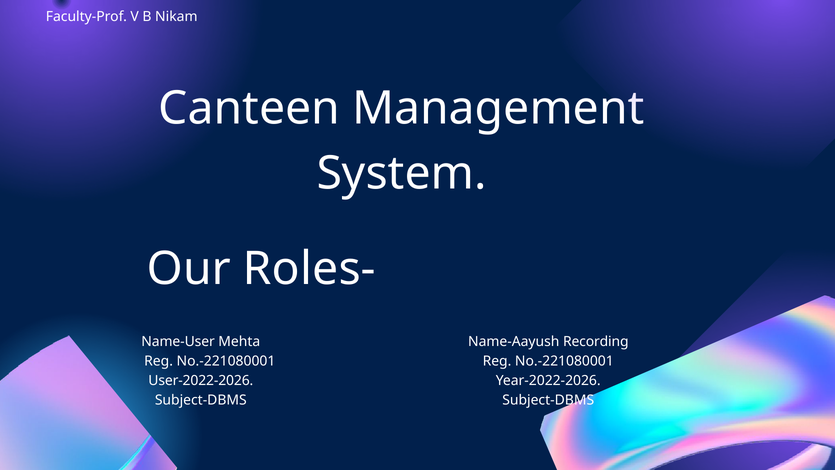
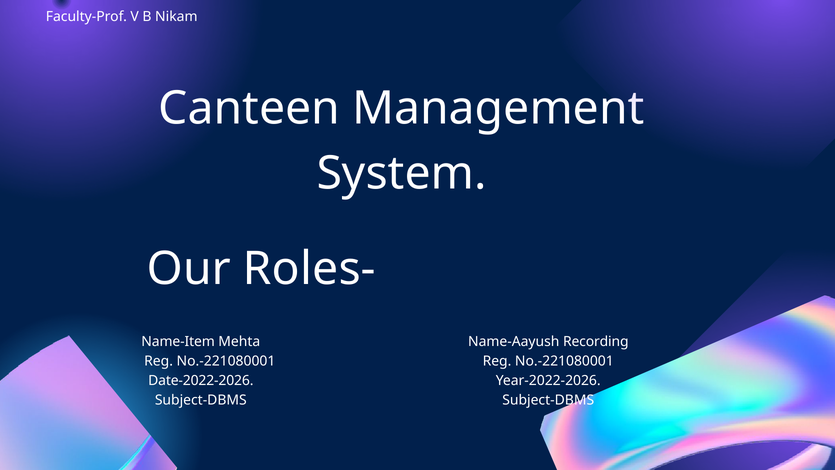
Name-User: Name-User -> Name-Item (178, 341)
User-2022-2026: User-2022-2026 -> Date-2022-2026 (201, 380)
